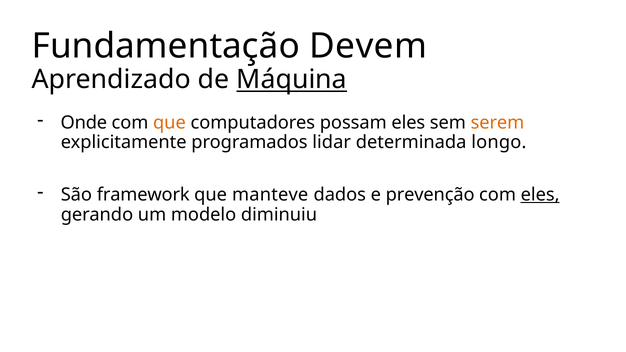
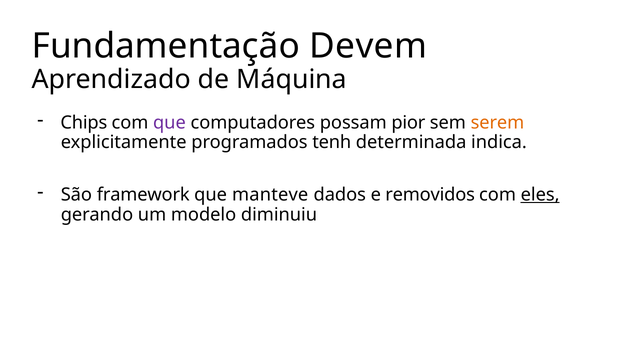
Máquina underline: present -> none (292, 80)
Onde: Onde -> Chips (84, 123)
que colour: orange -> purple (169, 123)
possam eles: eles -> pior (408, 123)
lidar: lidar -> tenh (332, 142)
longo: longo -> indica (499, 142)
prevenção: prevenção -> removidos (430, 195)
